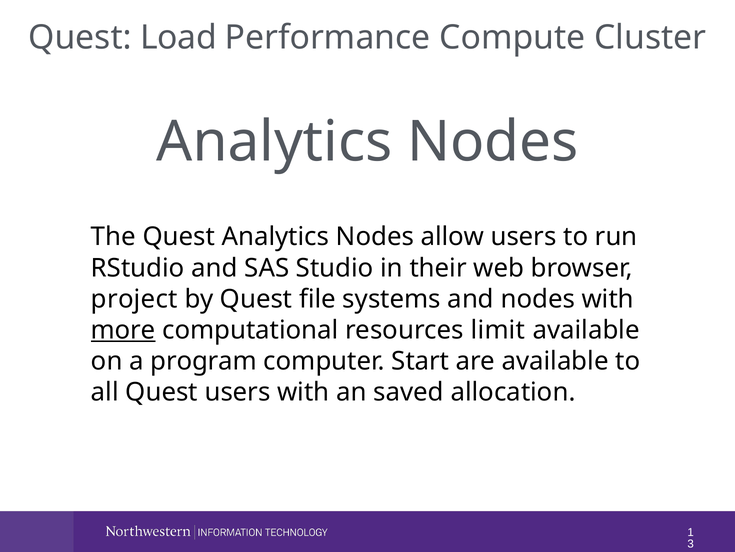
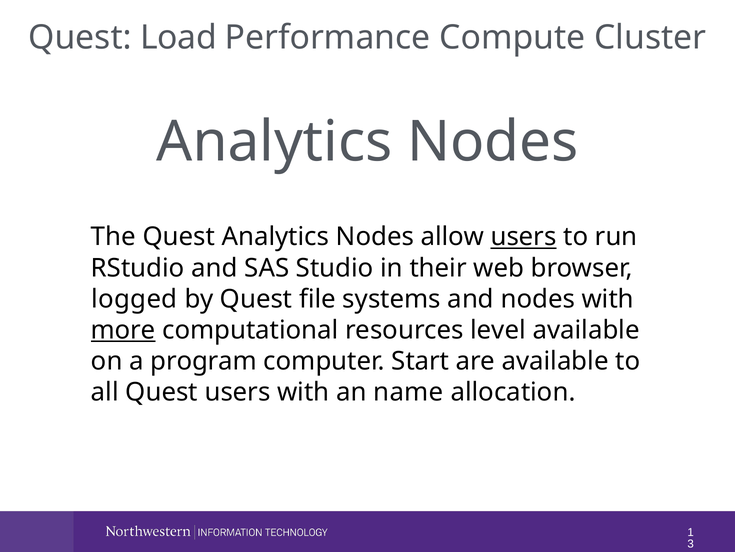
users underline: none -> present (524, 237)
project: project -> logged (134, 299)
limit: limit -> level (498, 330)
saved: saved -> name (408, 392)
